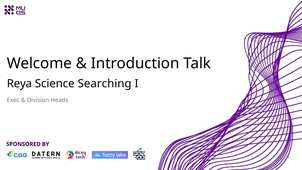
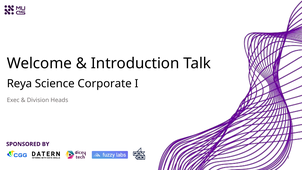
Searching: Searching -> Corporate (105, 83)
